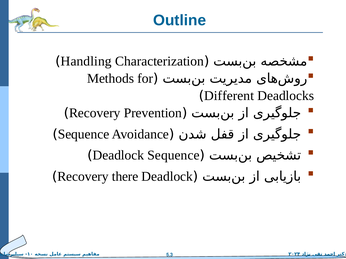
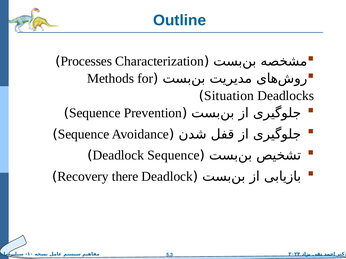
Handling: Handling -> Processes (86, 61)
Different: Different -> Situation (229, 96)
Recovery: Recovery -> Sequence (95, 113)
